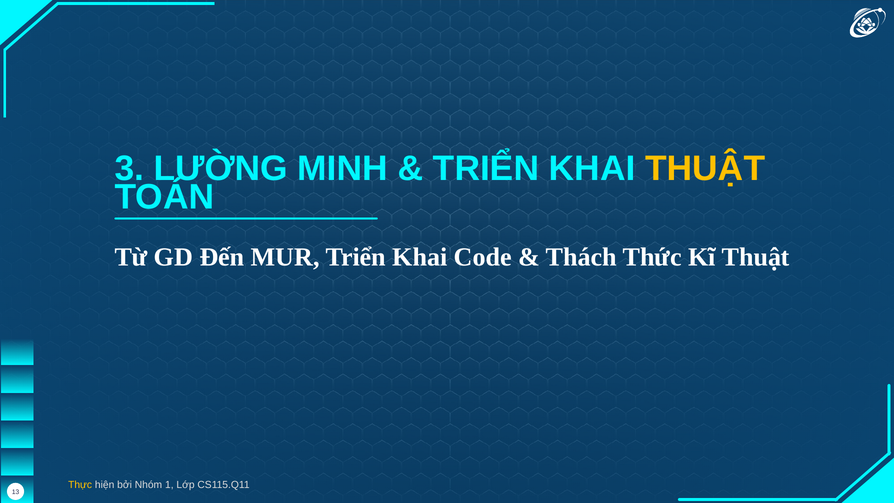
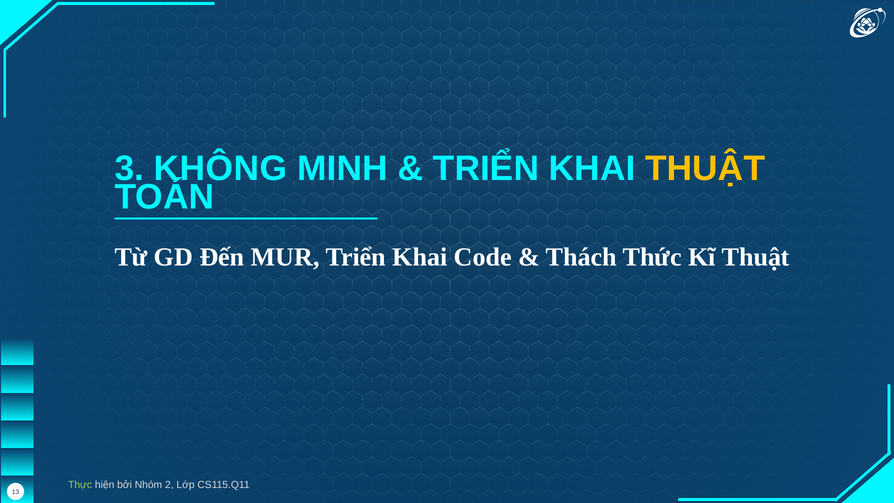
LƯỜNG: LƯỜNG -> KHÔNG (220, 169)
Thực colour: yellow -> light green (80, 485)
1: 1 -> 2 (169, 485)
